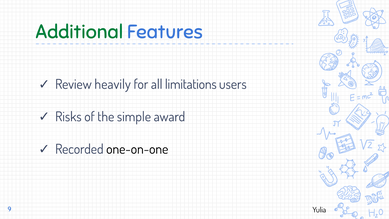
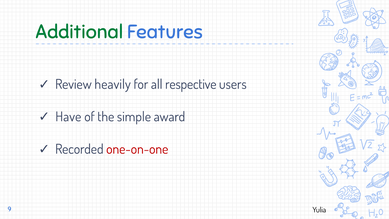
limitations: limitations -> respective (191, 84)
Risks: Risks -> Have (68, 117)
one-on-one colour: black -> red (137, 149)
